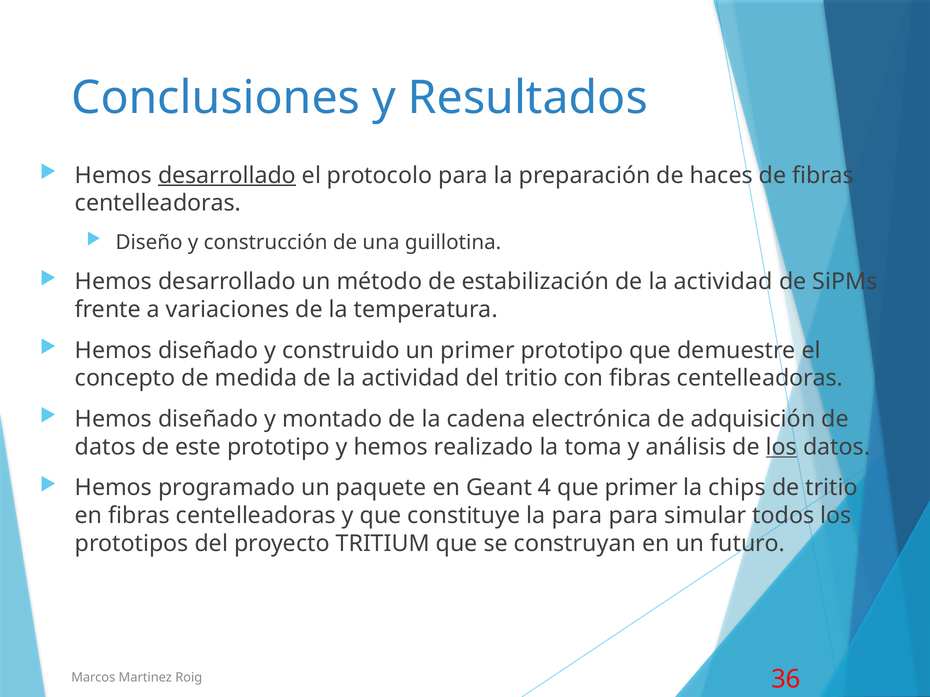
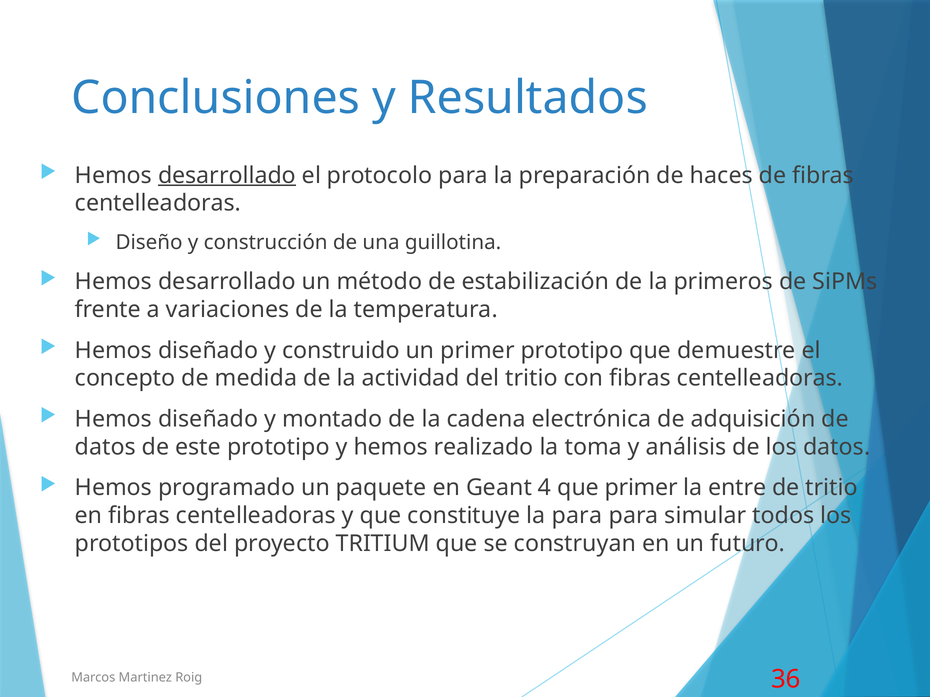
estabilización de la actividad: actividad -> primeros (723, 282)
los underline: present -> none (781, 447)
chips: chips -> entre (737, 488)
